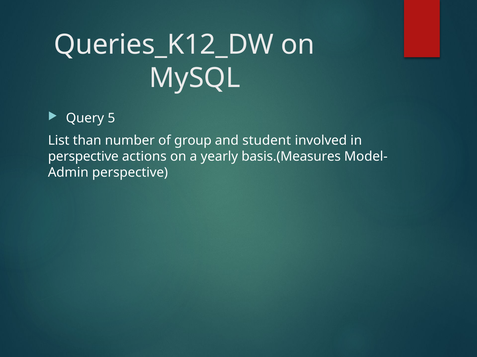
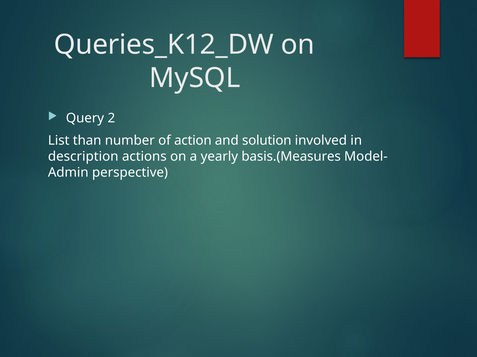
5: 5 -> 2 (111, 118)
group: group -> action (193, 141)
student: student -> solution (267, 141)
perspective: perspective -> description (83, 157)
